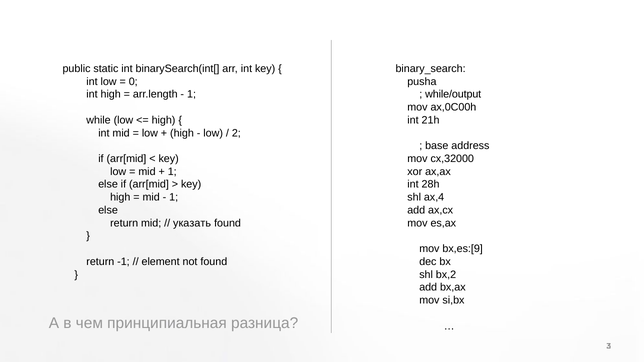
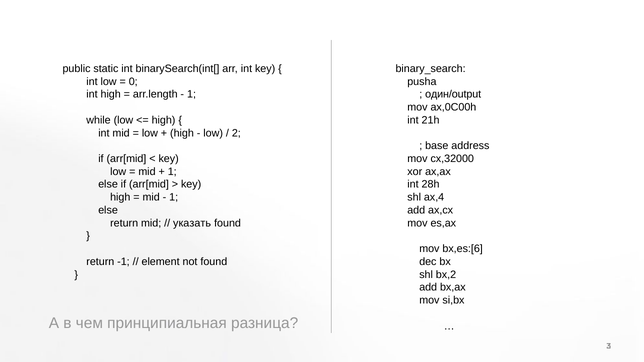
while/output: while/output -> один/output (453, 94)
bx,es:[9: bx,es:[9 -> bx,es:[6 (463, 249)
